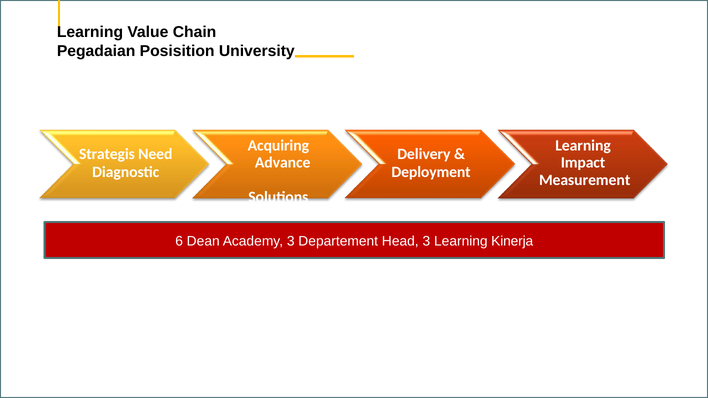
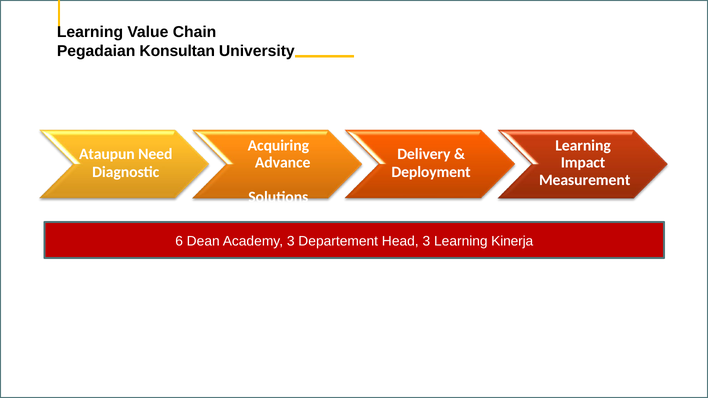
Posisition: Posisition -> Konsultan (177, 51)
Strategis: Strategis -> Ataupun (107, 154)
